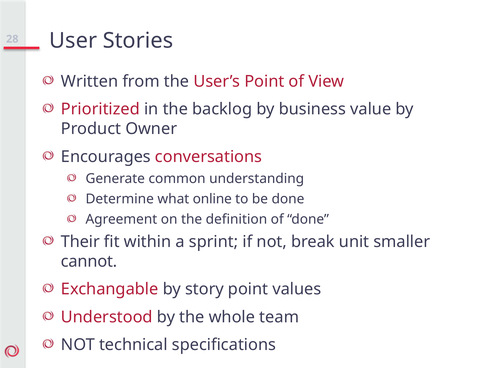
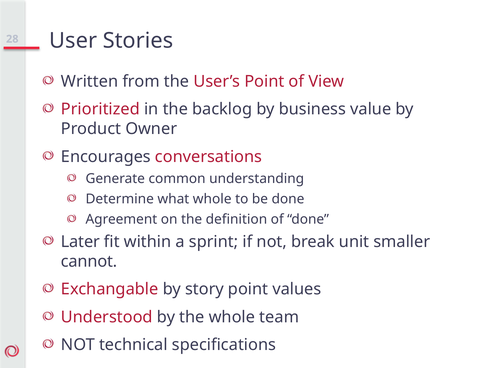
what online: online -> whole (212, 199)
Their: Their -> Later (80, 242)
